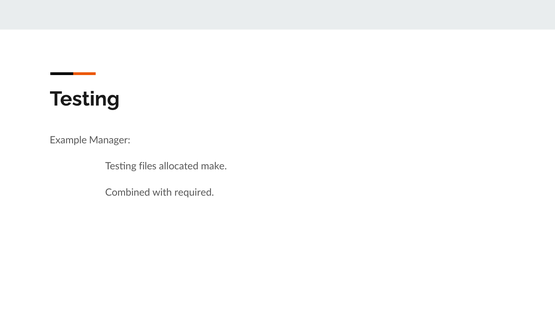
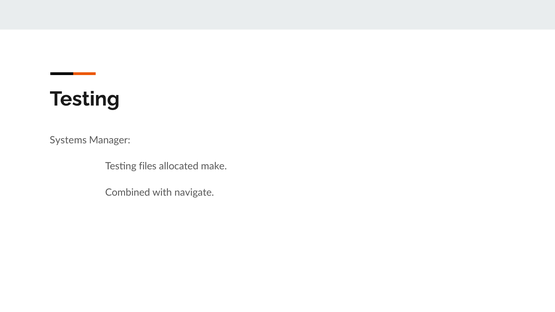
Example: Example -> Systems (68, 140)
required: required -> navigate (194, 193)
